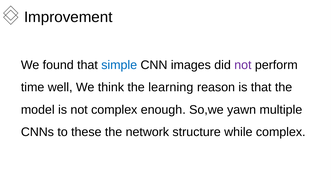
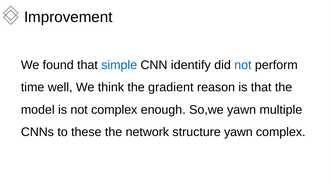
images: images -> identify (191, 65)
not colour: purple -> blue (243, 65)
learning: learning -> gradient (171, 87)
structure while: while -> yawn (238, 132)
